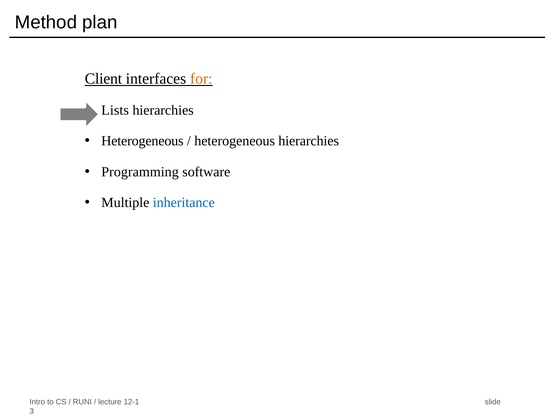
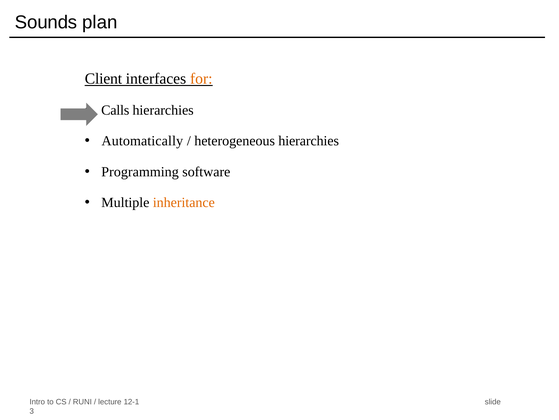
Method: Method -> Sounds (46, 22)
Lists: Lists -> Calls (115, 110)
Heterogeneous: Heterogeneous -> Automatically (142, 141)
inheritance colour: blue -> orange (184, 202)
